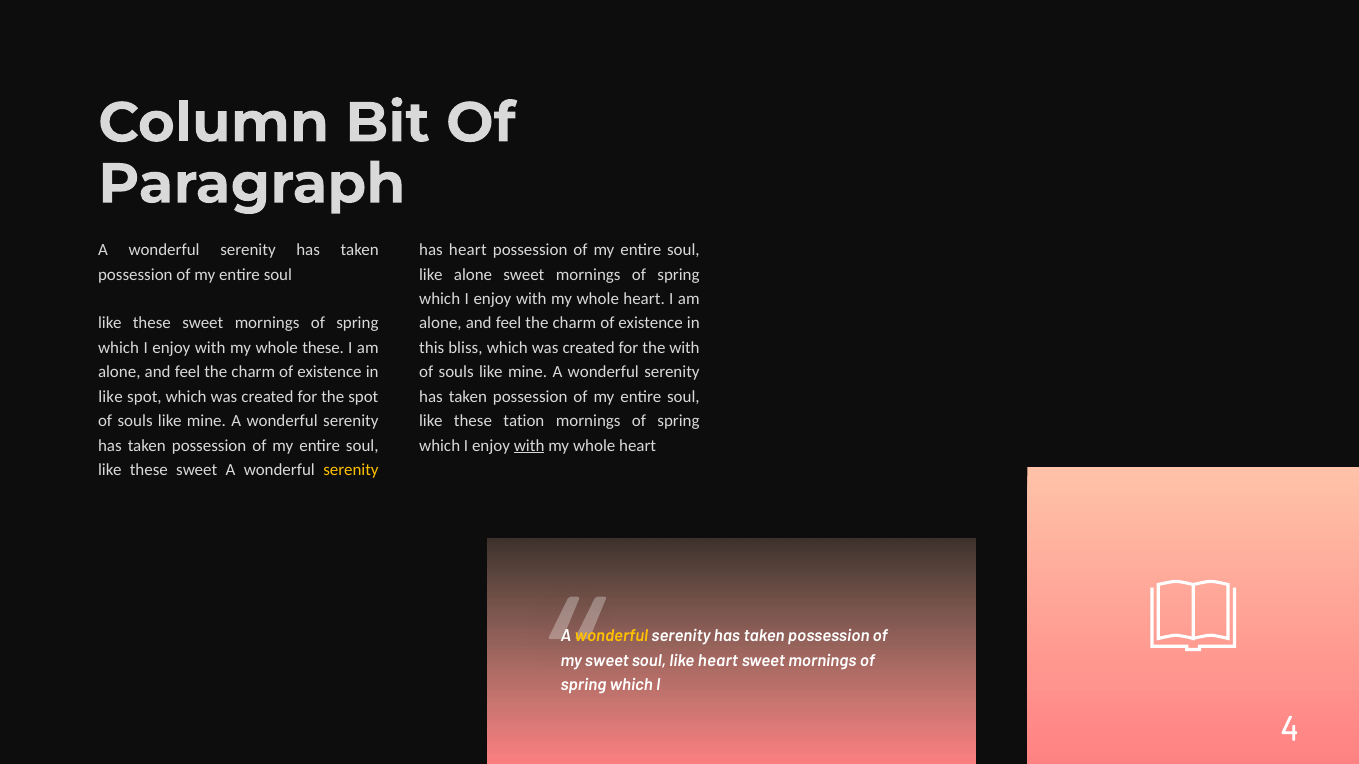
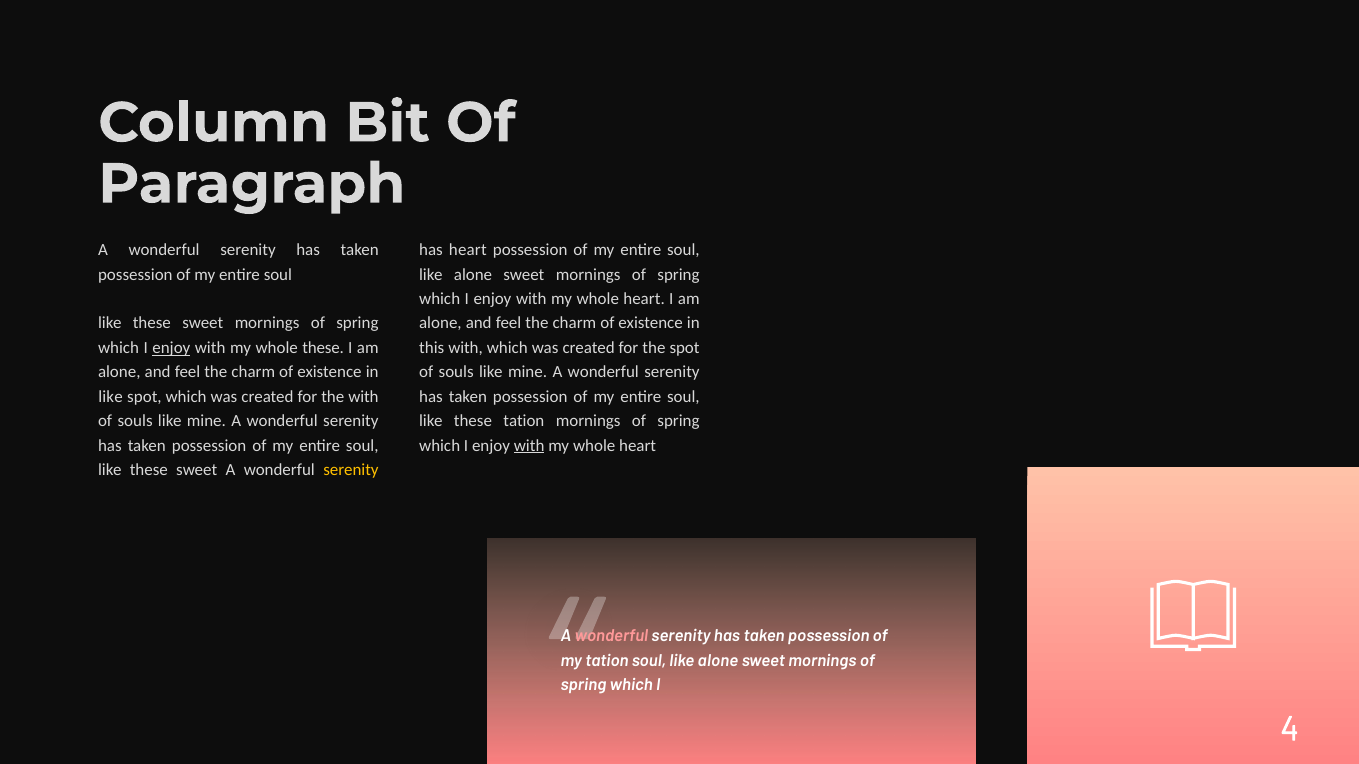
enjoy underline: none -> present (171, 348)
this bliss: bliss -> with (466, 348)
the with: with -> spot (684, 348)
the spot: spot -> with (363, 397)
wonderful colour: yellow -> pink (611, 637)
my sweet: sweet -> tation (607, 661)
heart: heart -> alone (718, 661)
